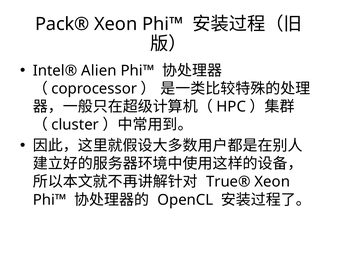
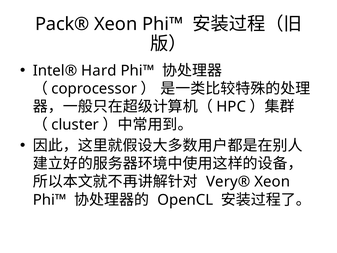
Alien: Alien -> Hard (99, 71)
True®: True® -> Very® (228, 182)
